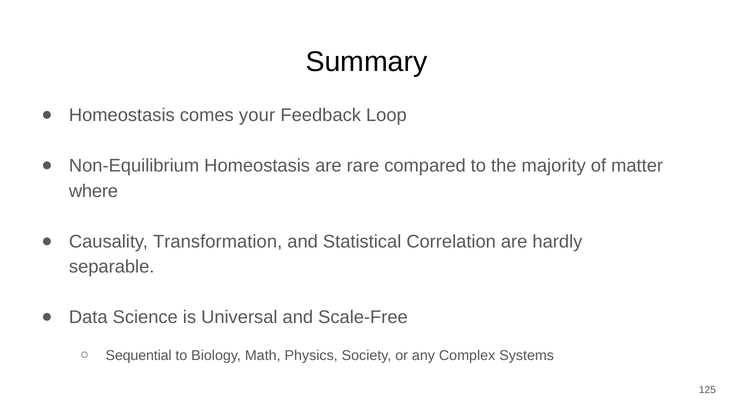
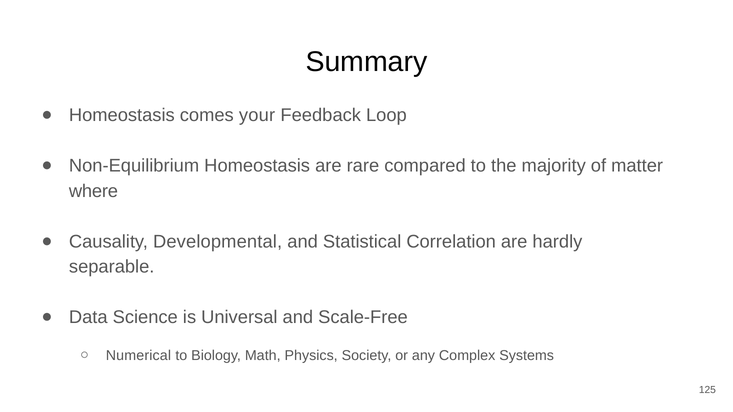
Transformation: Transformation -> Developmental (218, 242)
Sequential: Sequential -> Numerical (138, 356)
